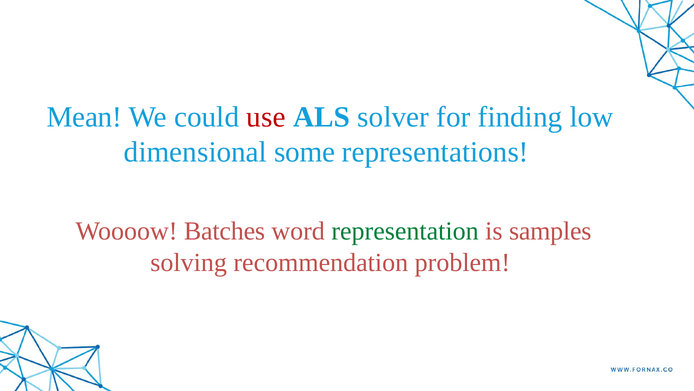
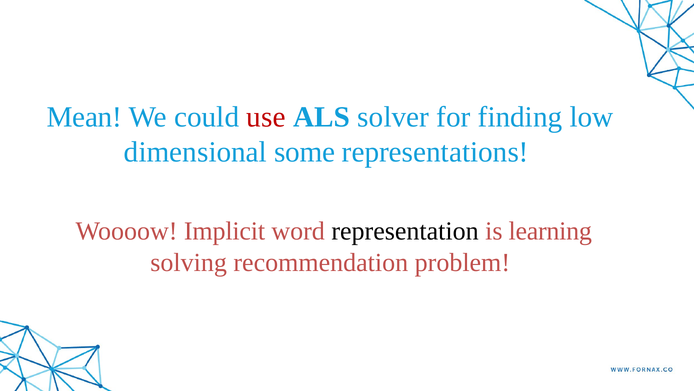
Batches: Batches -> Implicit (225, 231)
representation colour: green -> black (405, 231)
samples: samples -> learning (550, 231)
